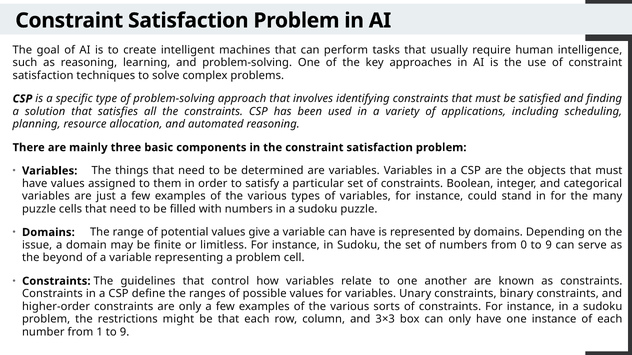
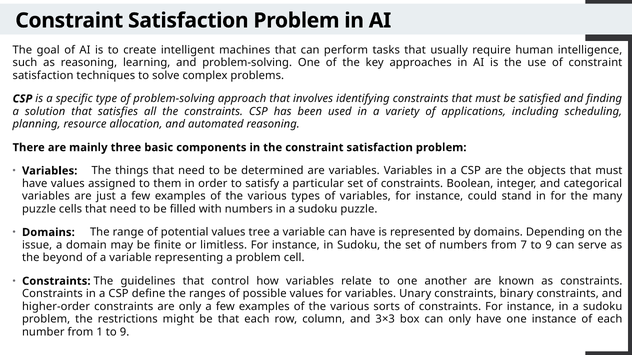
give: give -> tree (259, 233)
0: 0 -> 7 (524, 245)
